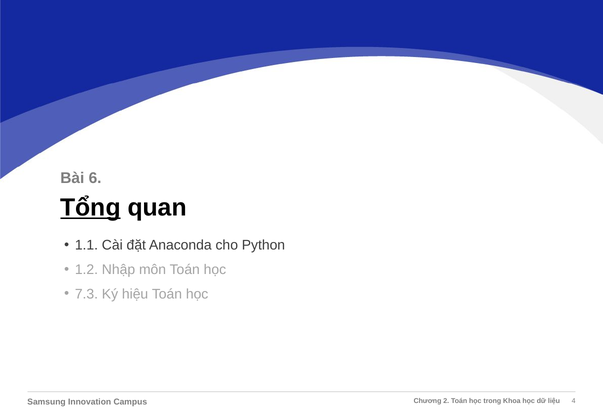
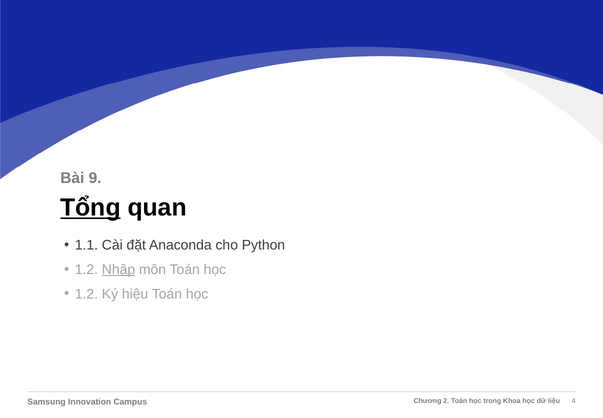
6: 6 -> 9 (95, 178)
Nhập underline: none -> present (119, 269)
7.3: 7.3 -> 1.2 (86, 294)
